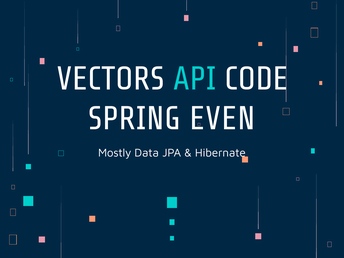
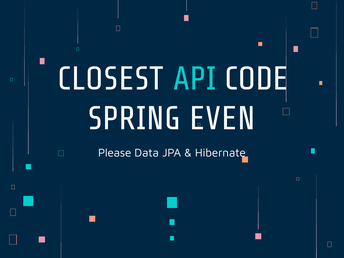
VECTORS: VECTORS -> CLOSEST (110, 79)
Mostly: Mostly -> Please (115, 153)
